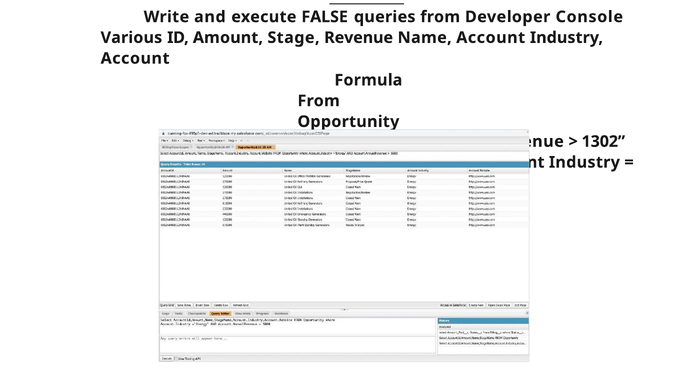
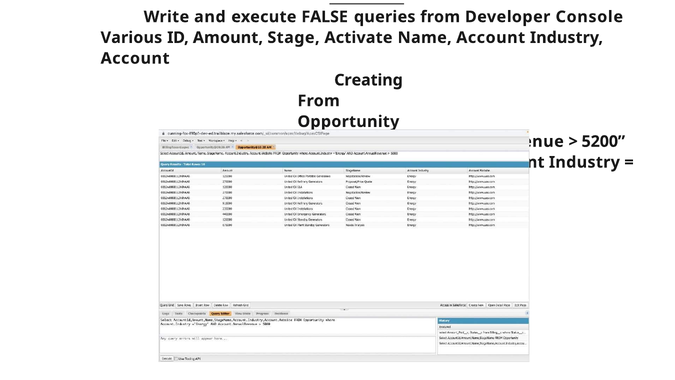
Stage Revenue: Revenue -> Activate (358, 38)
Formula: Formula -> Creating (369, 80)
1302: 1302 -> 5200 (603, 141)
